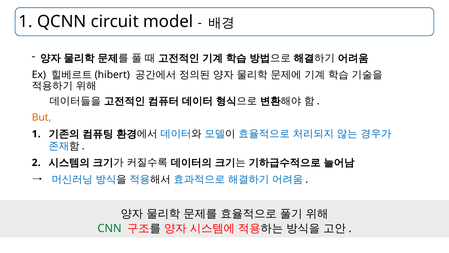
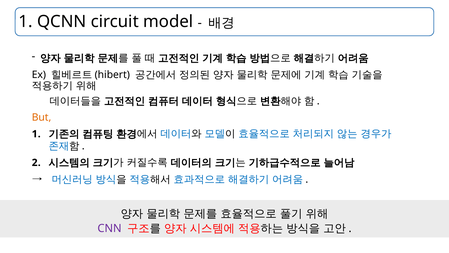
CNN colour: green -> purple (110, 228)
